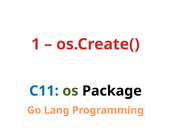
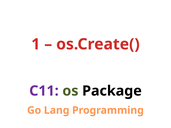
C11 colour: blue -> purple (44, 91)
